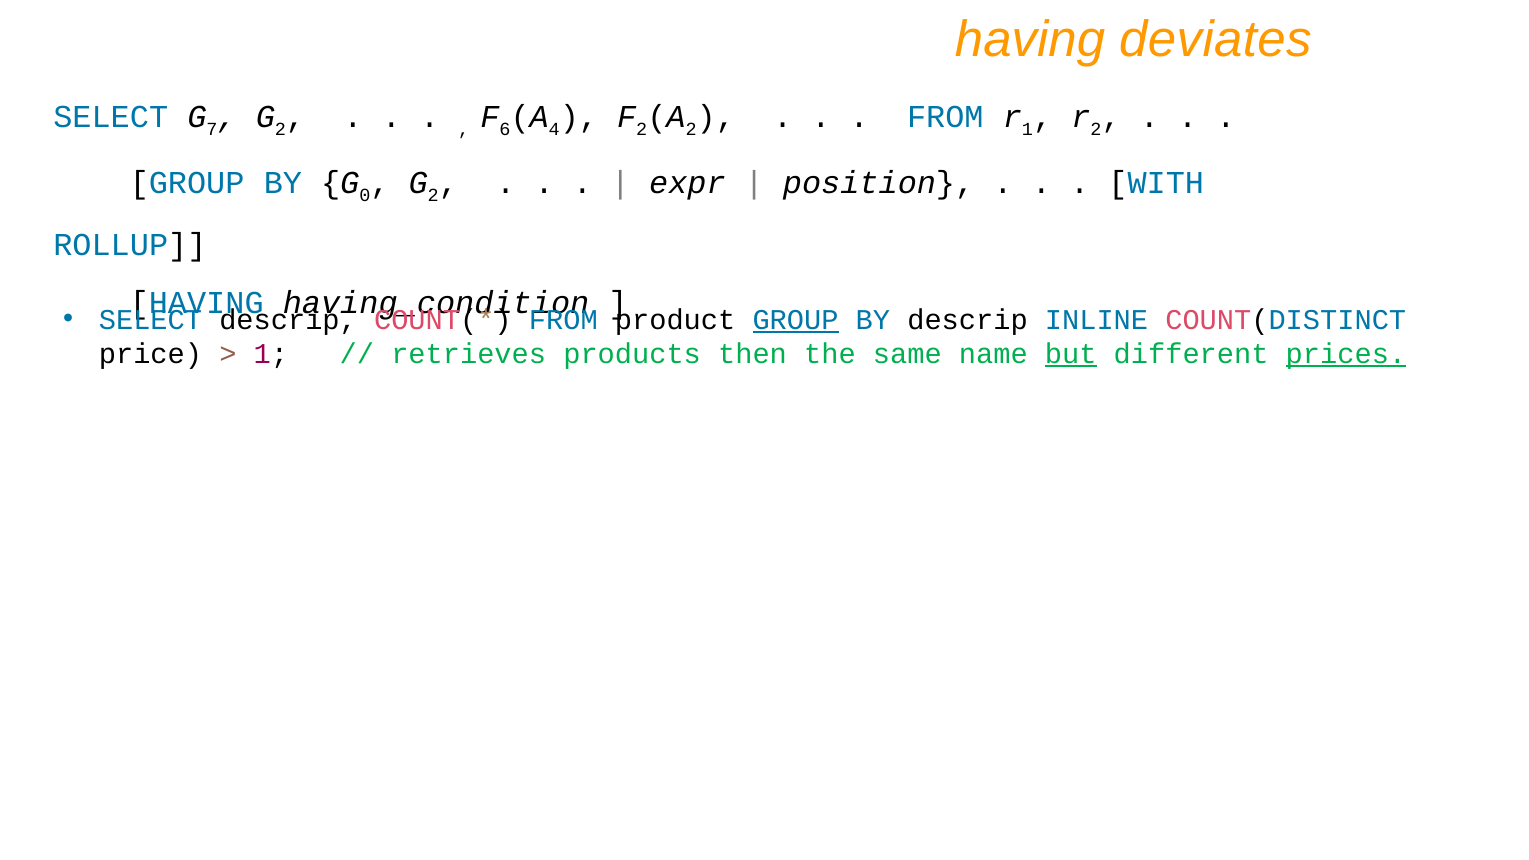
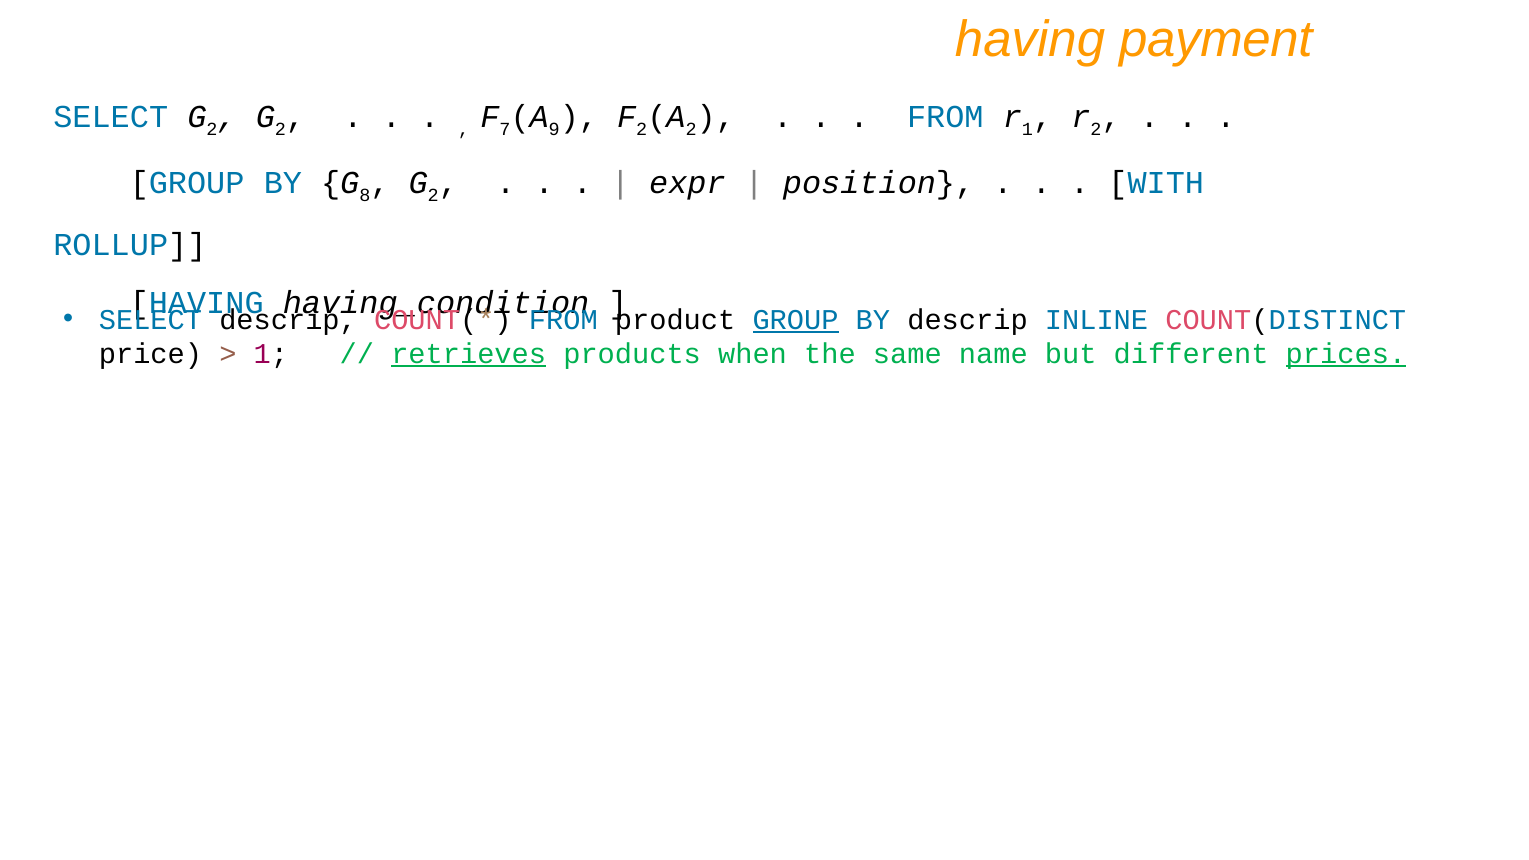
deviates: deviates -> payment (1216, 40)
7: 7 -> 2 (212, 130)
6: 6 -> 7 (505, 130)
4: 4 -> 9 (554, 130)
0: 0 -> 8 (365, 195)
retrieves underline: none -> present (469, 354)
then: then -> when (753, 354)
but underline: present -> none (1071, 354)
